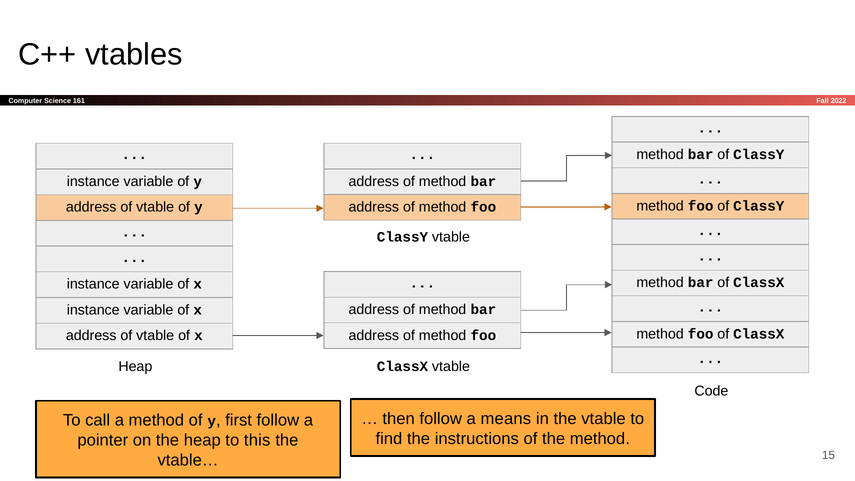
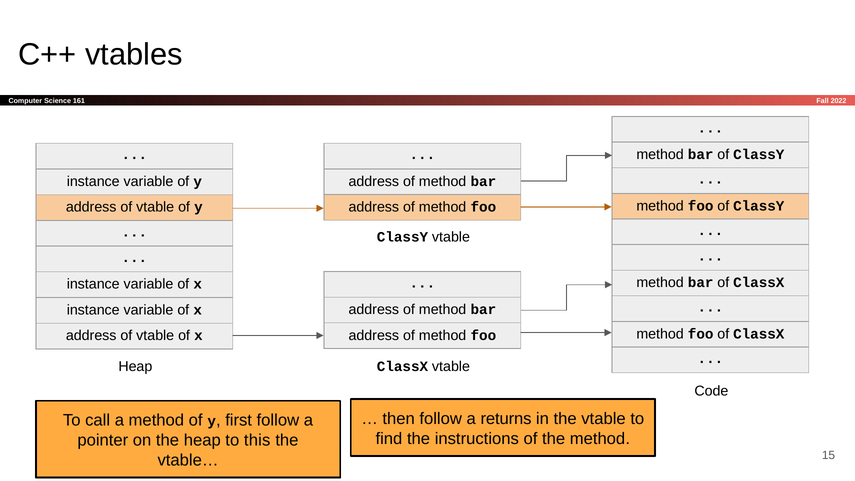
means: means -> returns (506, 419)
